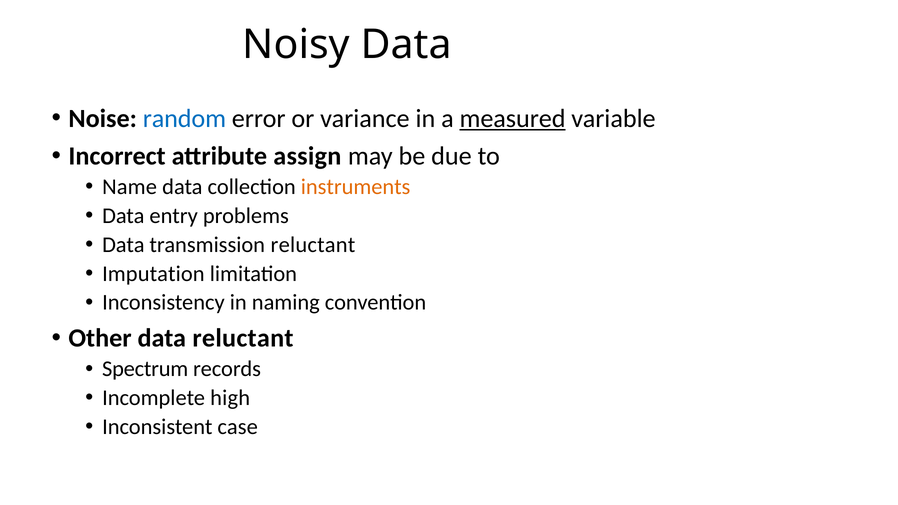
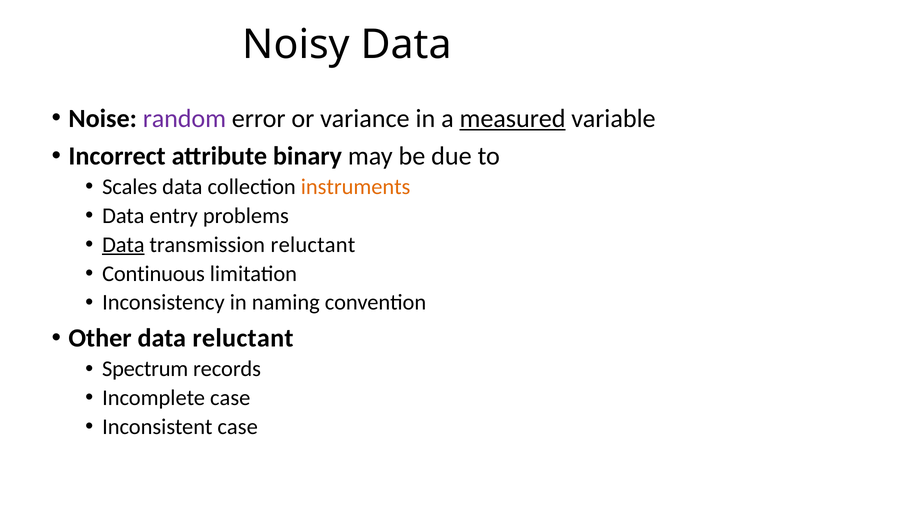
random colour: blue -> purple (184, 118)
assign: assign -> binary (307, 156)
Name: Name -> Scales (130, 187)
Data underline: none -> present (123, 245)
Imputation: Imputation -> Continuous (153, 274)
Incomplete high: high -> case (230, 398)
